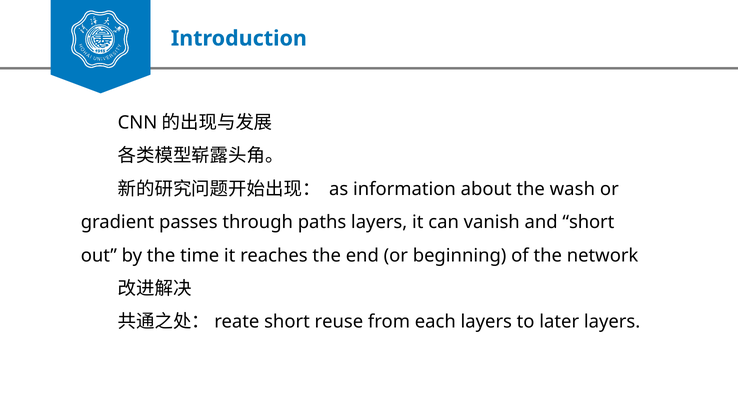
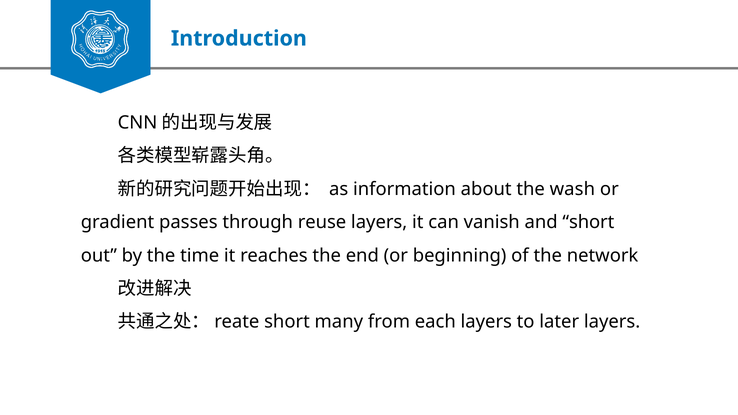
paths: paths -> reuse (322, 222)
reuse: reuse -> many (339, 322)
